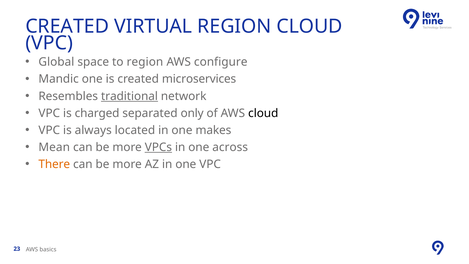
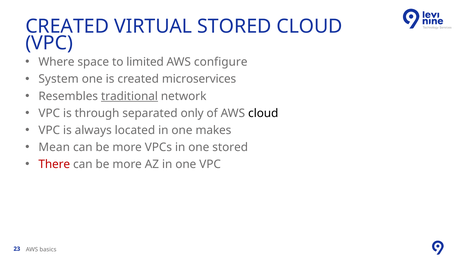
VIRTUAL REGION: REGION -> STORED (234, 27)
Global: Global -> Where (56, 62)
to region: region -> limited (145, 62)
Mandic: Mandic -> System (59, 79)
charged: charged -> through (97, 113)
VPCs underline: present -> none (158, 147)
one across: across -> stored (230, 147)
There colour: orange -> red (54, 164)
